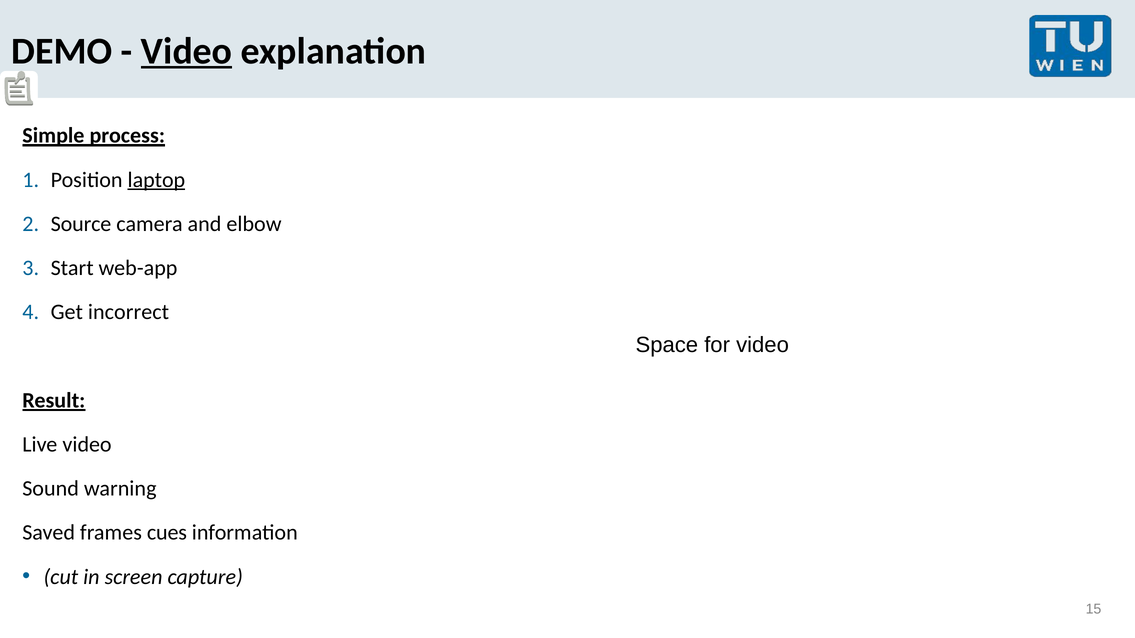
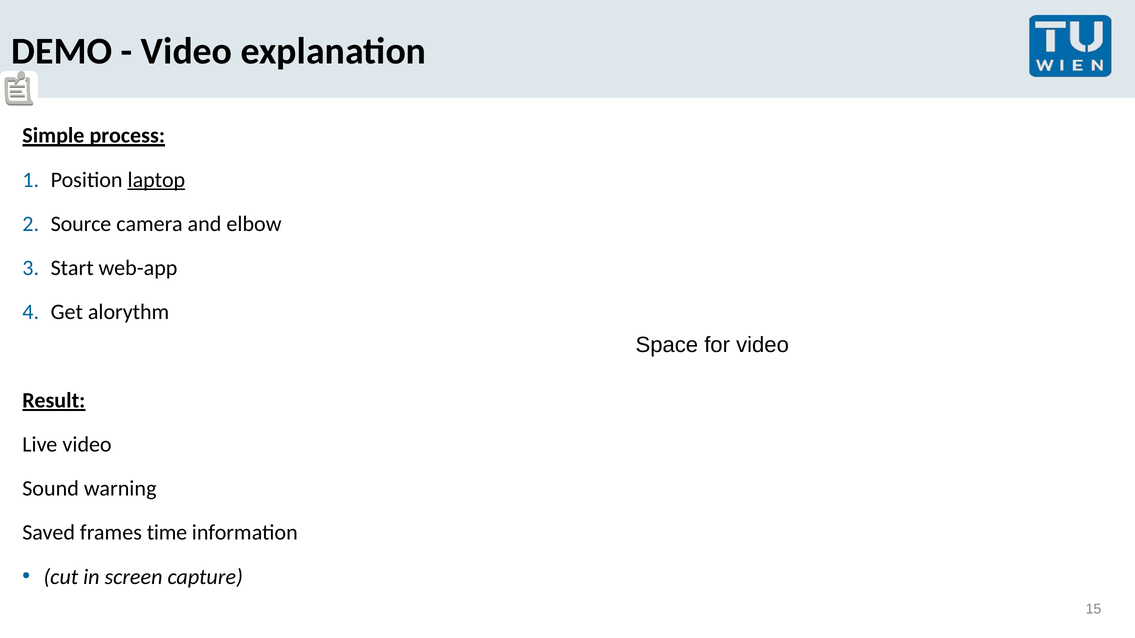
Video underline: present -> none (187, 51)
incorrect: incorrect -> alorythm (129, 312)
cues: cues -> time (167, 533)
